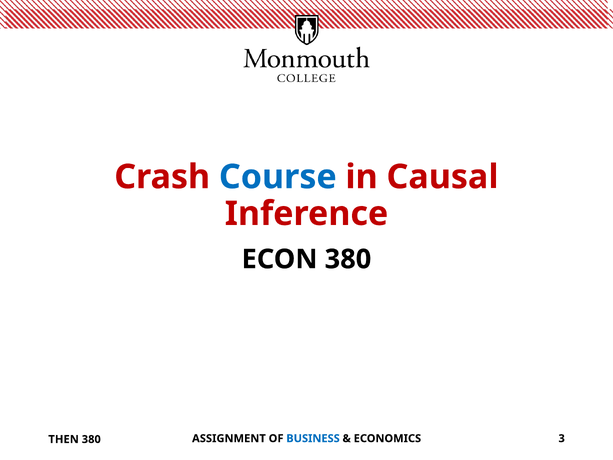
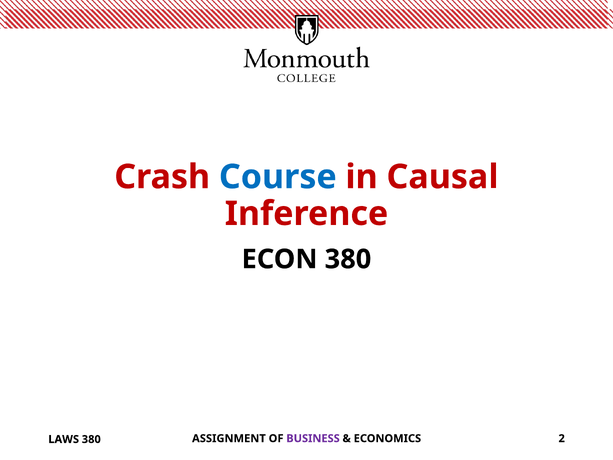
BUSINESS colour: blue -> purple (313, 438)
3: 3 -> 2 (562, 438)
THEN: THEN -> LAWS (64, 439)
